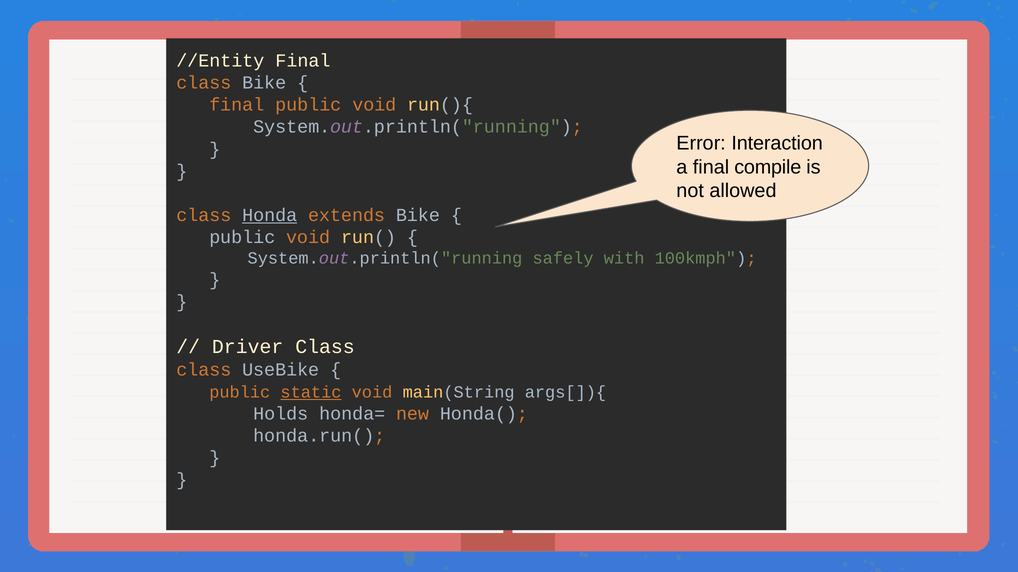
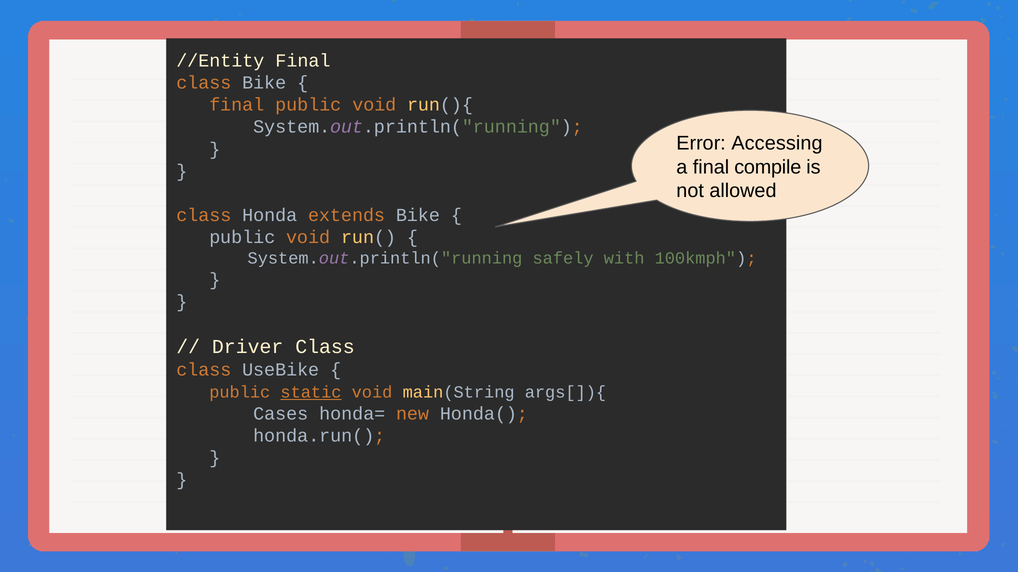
Interaction: Interaction -> Accessing (777, 144)
Honda underline: present -> none (270, 215)
Holds: Holds -> Cases (281, 414)
